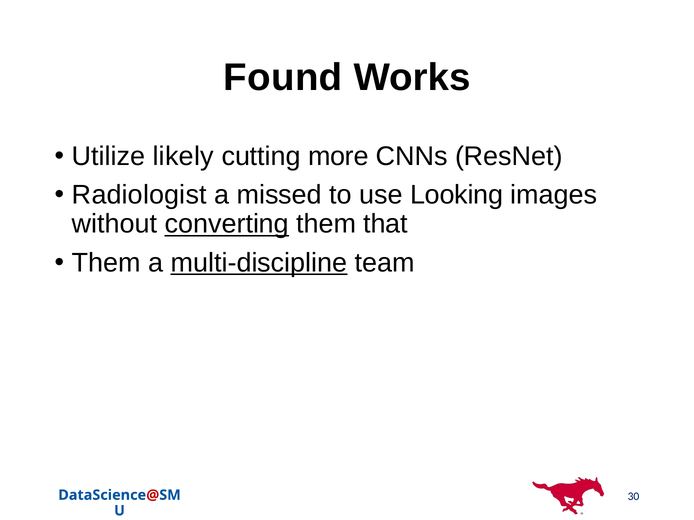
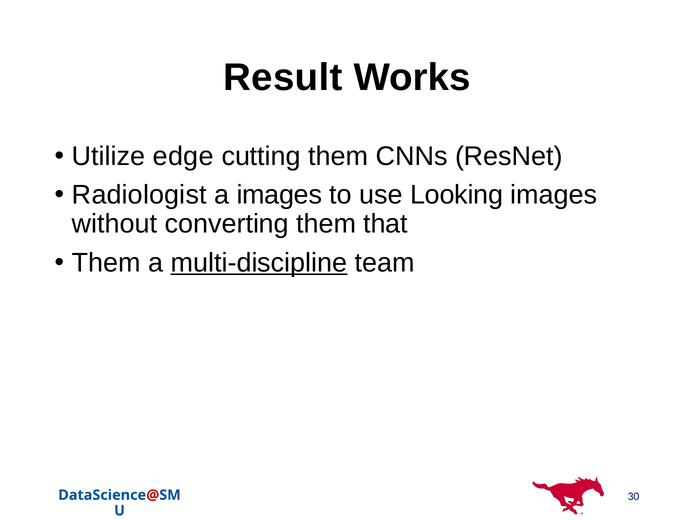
Found: Found -> Result (283, 78)
likely: likely -> edge (183, 156)
cutting more: more -> them (338, 156)
a missed: missed -> images (279, 195)
converting underline: present -> none (227, 224)
